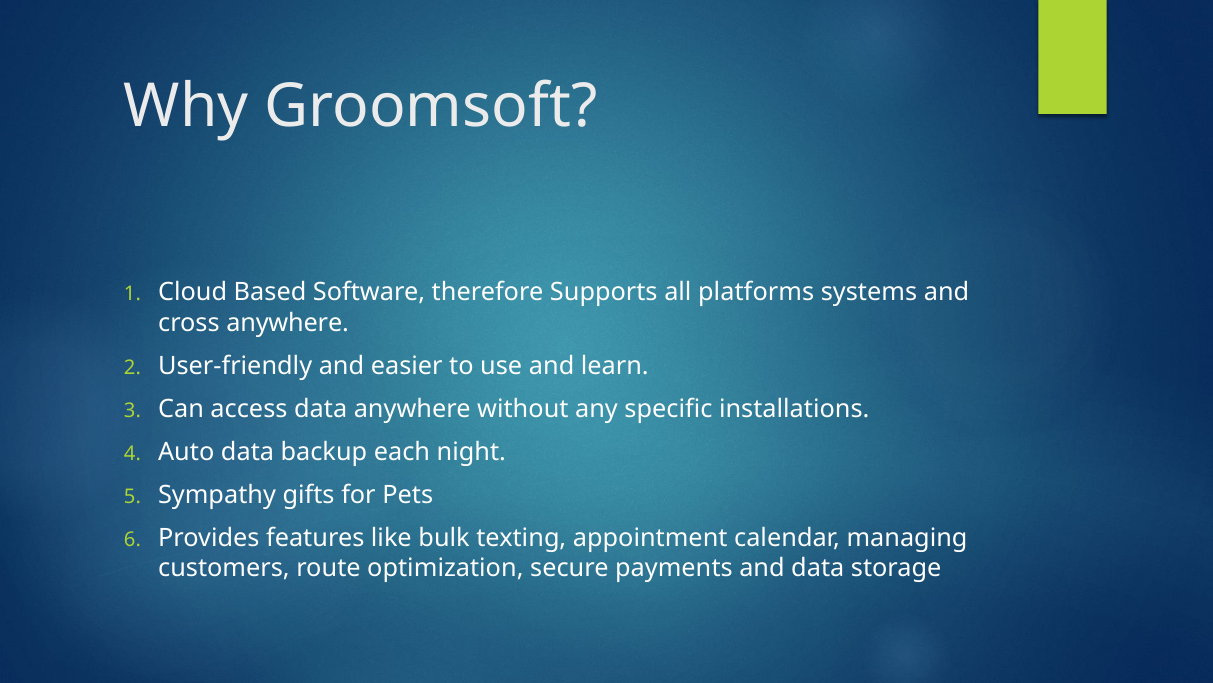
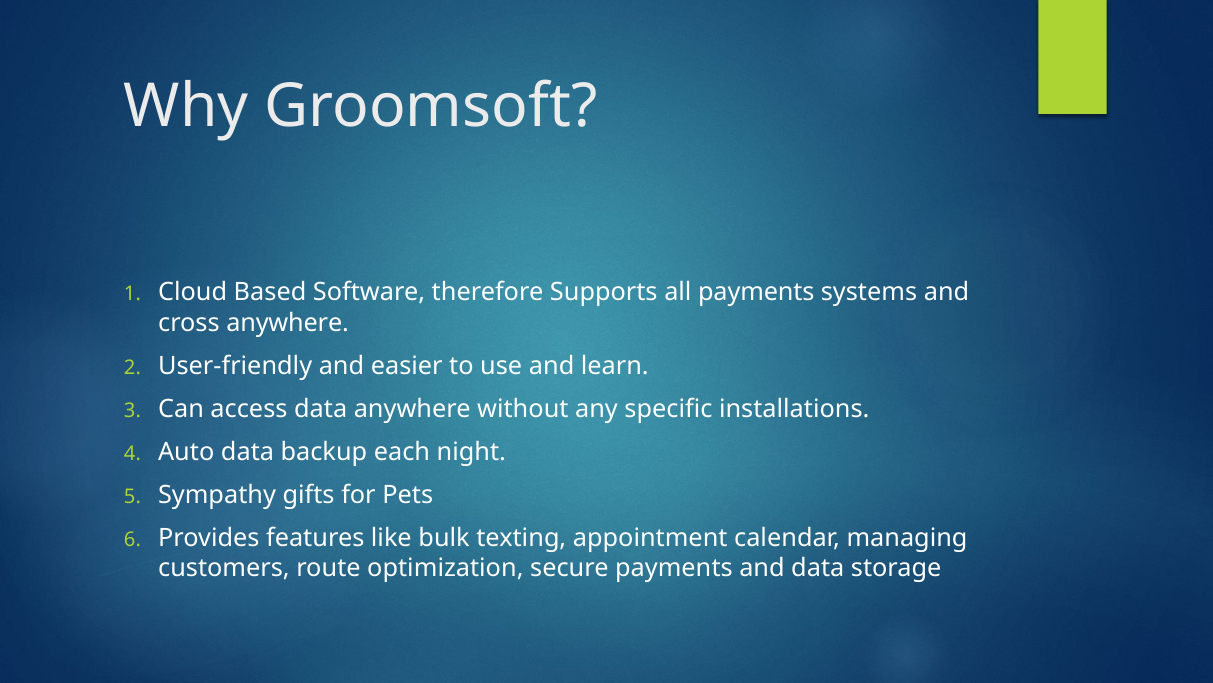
all platforms: platforms -> payments (756, 292)
